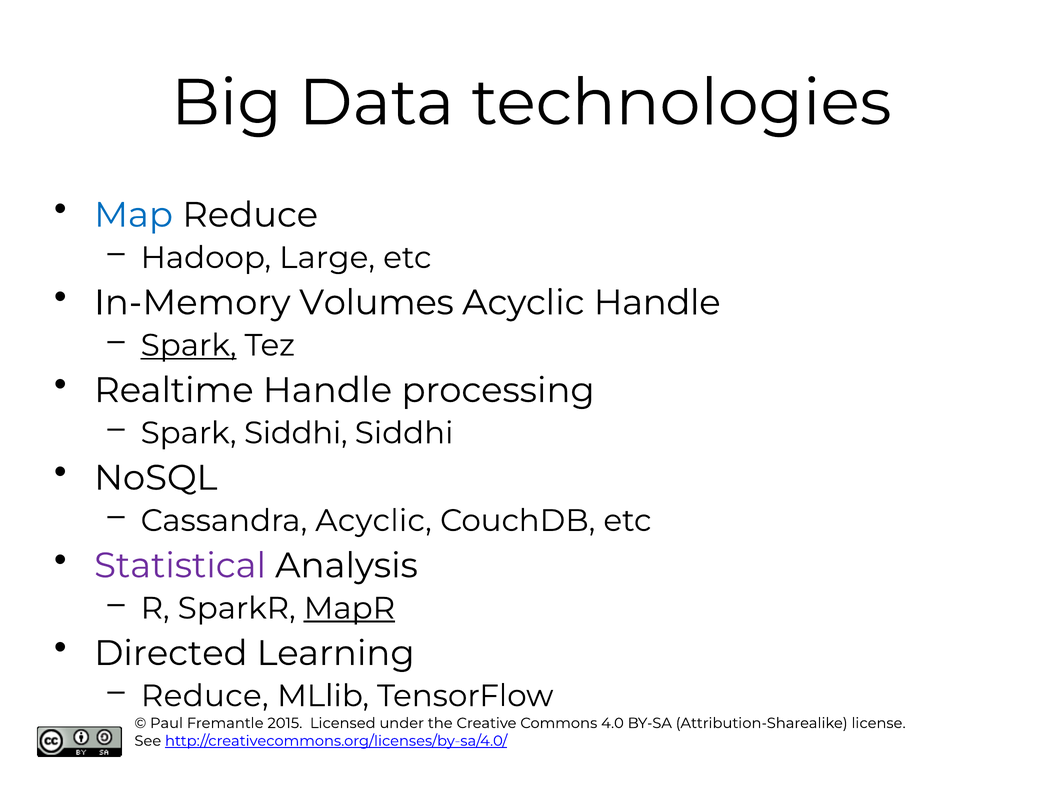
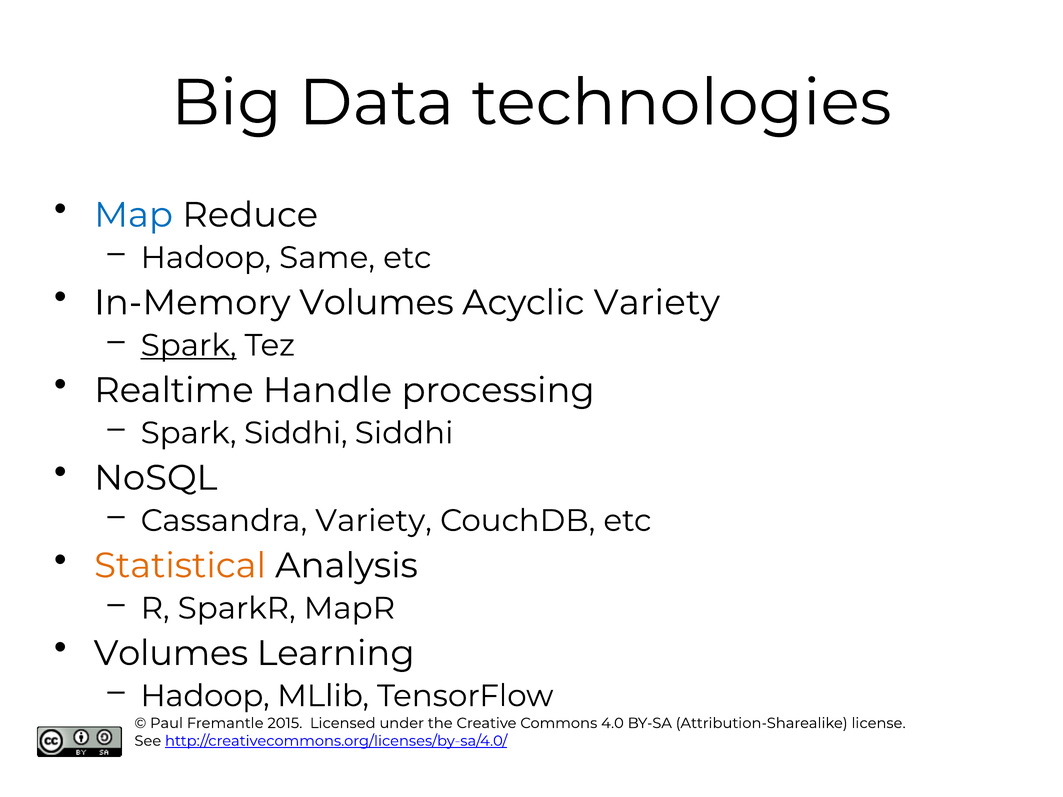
Large: Large -> Same (327, 258)
Acyclic Handle: Handle -> Variety (657, 303)
Cassandra Acyclic: Acyclic -> Variety (374, 521)
Statistical colour: purple -> orange (180, 566)
MapR underline: present -> none (349, 609)
Directed: Directed -> Volumes (171, 653)
Reduce: Reduce -> Hadoop (205, 696)
